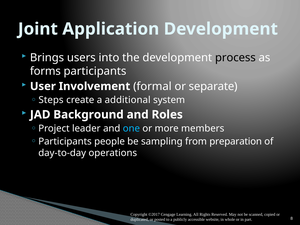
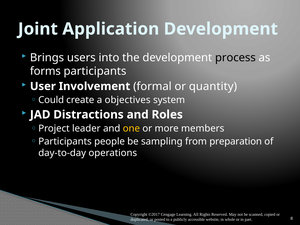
separate: separate -> quantity (213, 86)
Steps: Steps -> Could (51, 100)
additional: additional -> objectives (128, 100)
Background: Background -> Distractions (89, 115)
one colour: light blue -> yellow (131, 129)
